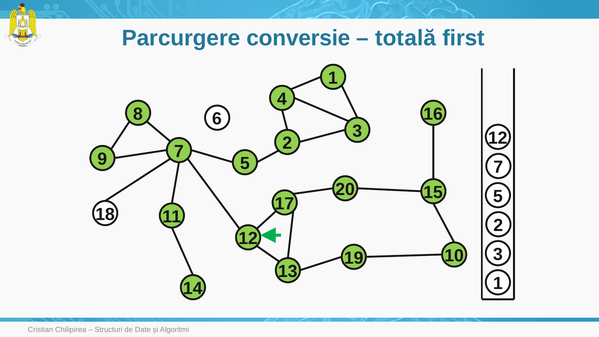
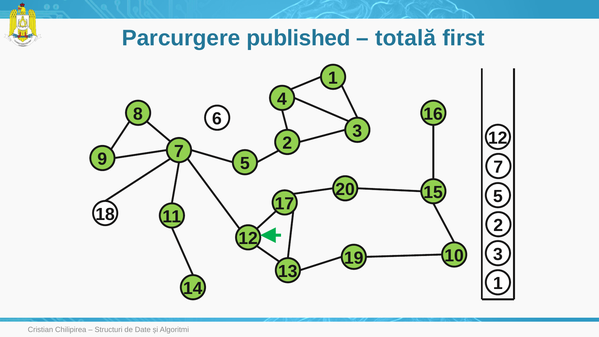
conversie: conversie -> published (298, 38)
